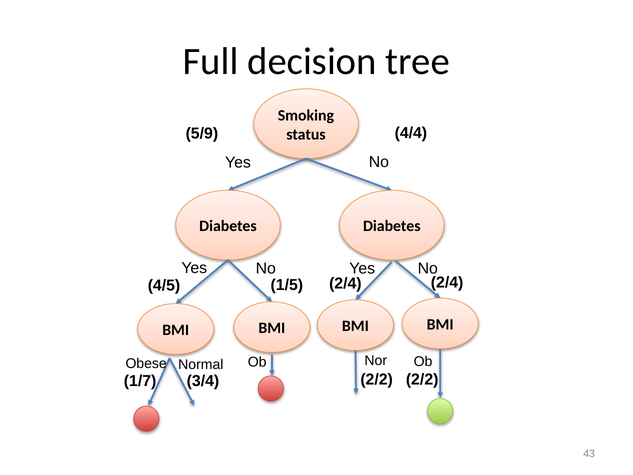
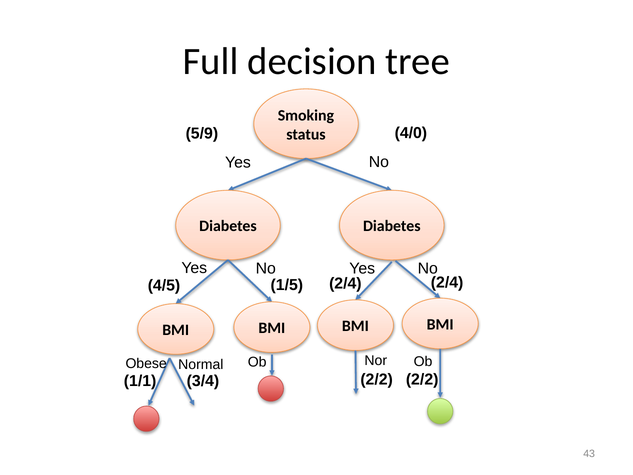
4/4: 4/4 -> 4/0 (411, 133)
1/7: 1/7 -> 1/1 (140, 381)
